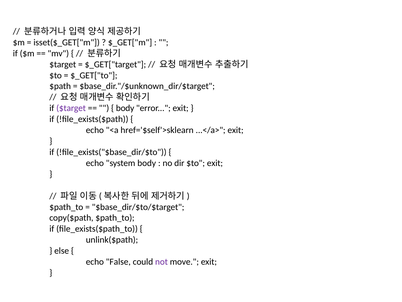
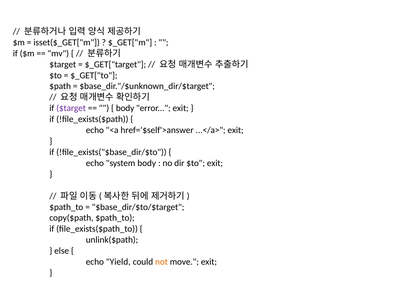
href='$self'>sklearn: href='$self'>sklearn -> href='$self'>answer (157, 130)
False: False -> Yield (118, 261)
not colour: purple -> orange (161, 261)
